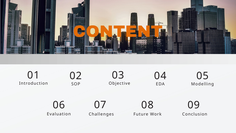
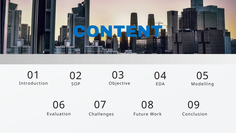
CONTENT colour: orange -> blue (118, 31)
